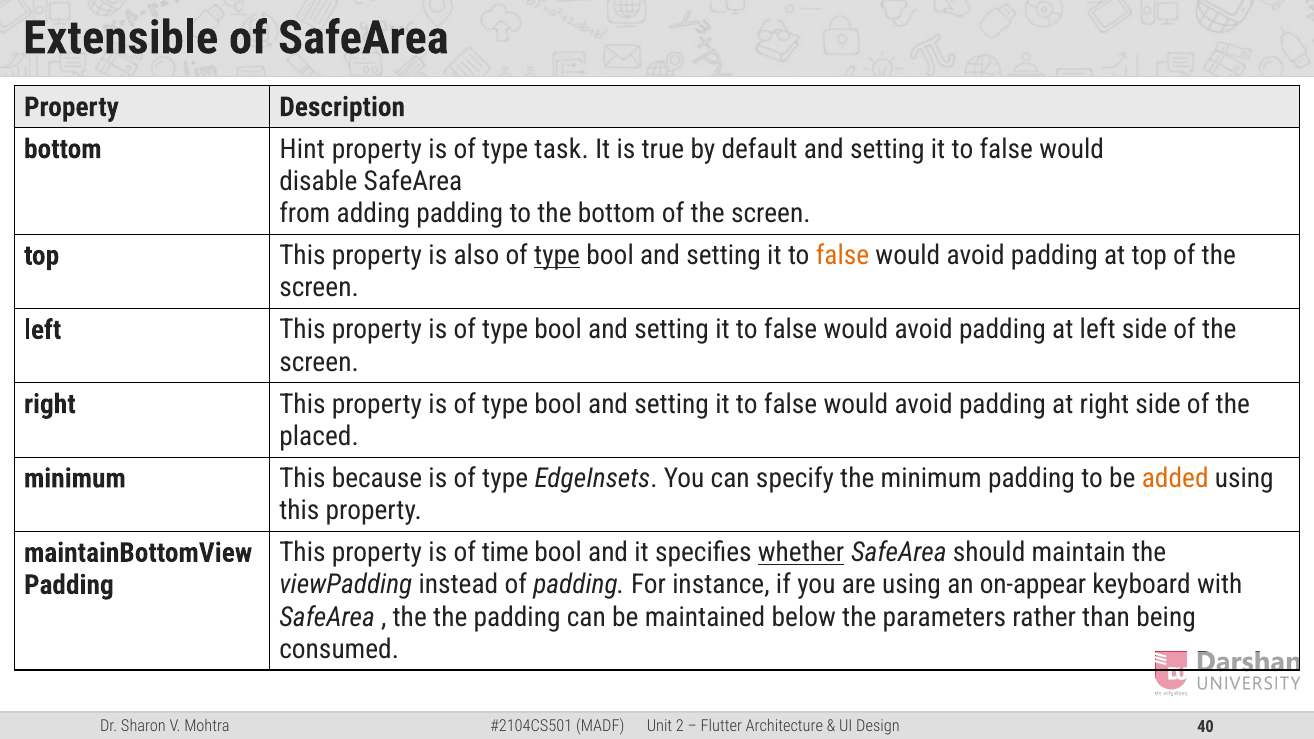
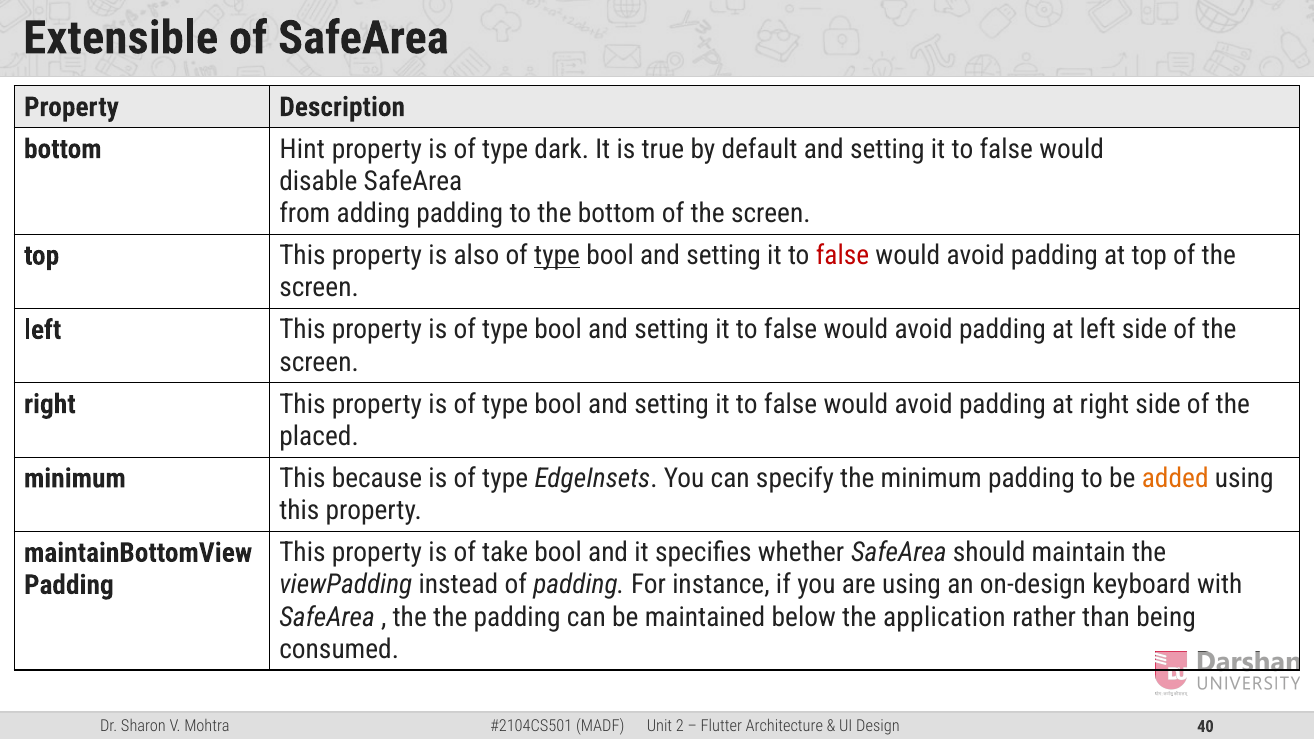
task: task -> dark (562, 149)
false colour: orange -> red (842, 256)
time: time -> take (505, 553)
whether underline: present -> none (801, 553)
on-appear: on-appear -> on-design (1033, 585)
parameters: parameters -> application (944, 617)
